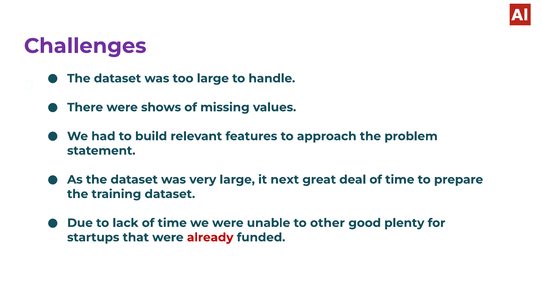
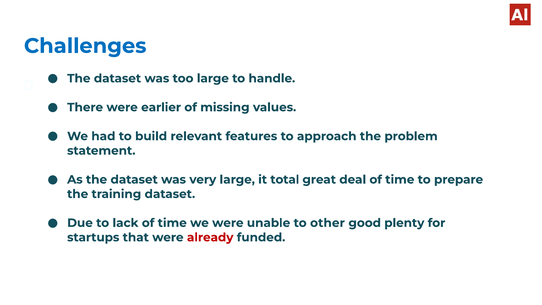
Challenges colour: purple -> blue (85, 46)
shows: shows -> earlier (161, 107)
next: next -> total (285, 180)
